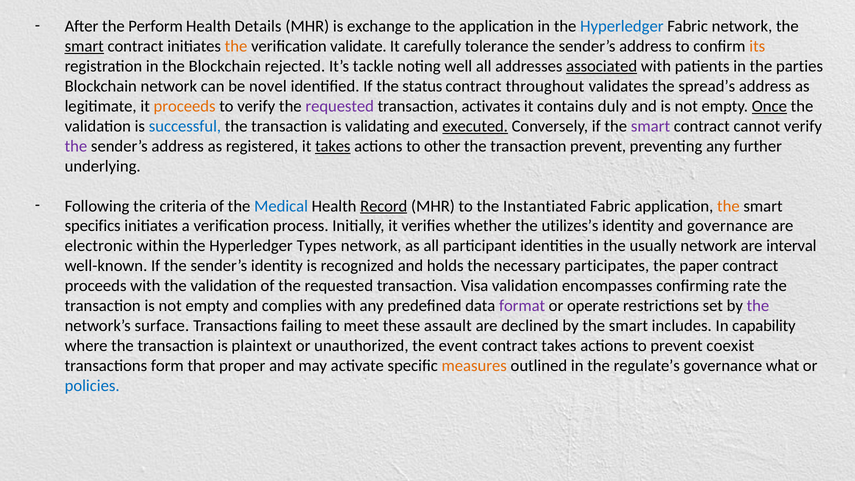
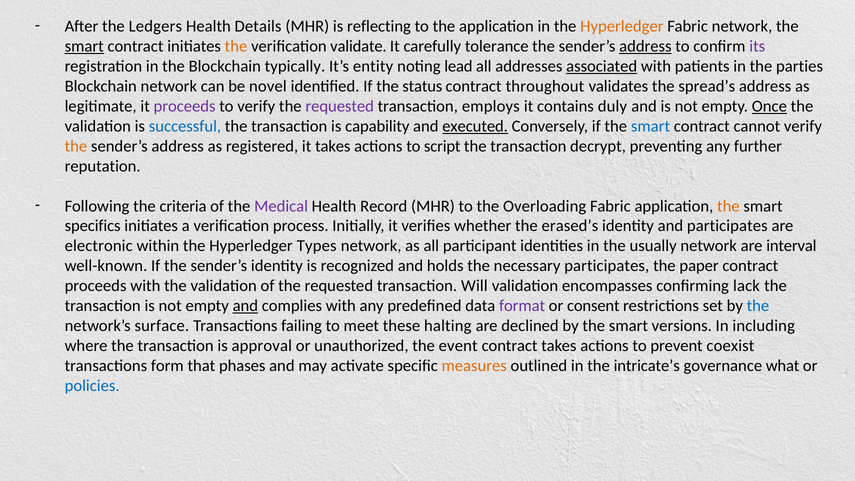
Perform: Perform -> Ledgers (155, 26)
exchange: exchange -> reflecting (379, 26)
Hyperledger colour: blue -> orange (622, 26)
address underline: none -> present (645, 46)
its colour: orange -> purple (757, 46)
rejected: rejected -> typically (295, 66)
tackle: tackle -> entity (373, 66)
well: well -> lead (458, 66)
proceeds colour: orange -> purple (185, 106)
activates: activates -> employs (491, 106)
validating: validating -> capability (377, 126)
smart colour: purple -> blue (650, 126)
the colour: purple -> orange (76, 146)
takes underline: present -> none (333, 146)
other: other -> script (442, 146)
transaction prevent: prevent -> decrypt (598, 146)
underlying: underlying -> reputation (103, 166)
Medical colour: blue -> purple (281, 206)
Record underline: present -> none (384, 206)
Instantiated: Instantiated -> Overloading (545, 206)
utilizes’s: utilizes’s -> erased’s (570, 226)
and governance: governance -> participates (727, 226)
Visa: Visa -> Will (474, 286)
rate: rate -> lack (746, 286)
and underline: none -> present (245, 306)
operate: operate -> consent (593, 306)
the colour: purple -> blue (758, 306)
assault: assault -> halting (448, 326)
includes: includes -> versions (682, 326)
capability: capability -> including (764, 326)
plaintext: plaintext -> approval (262, 346)
proper: proper -> phases (242, 366)
regulate’s: regulate’s -> intricate’s (647, 366)
